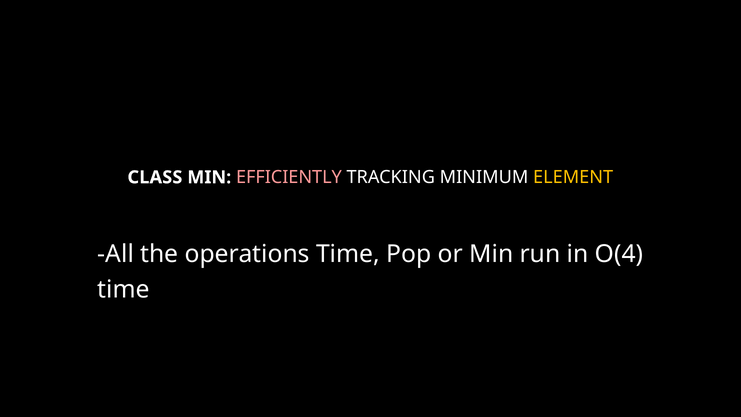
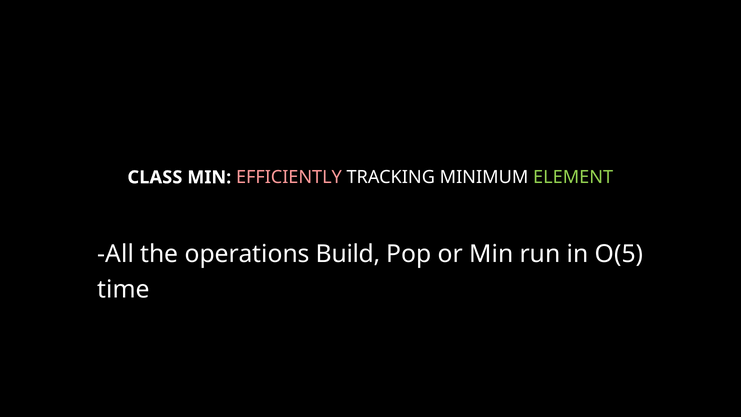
ELEMENT colour: yellow -> light green (573, 177)
operations Time: Time -> Build (348, 254)
O(4: O(4 -> O(5 (619, 254)
